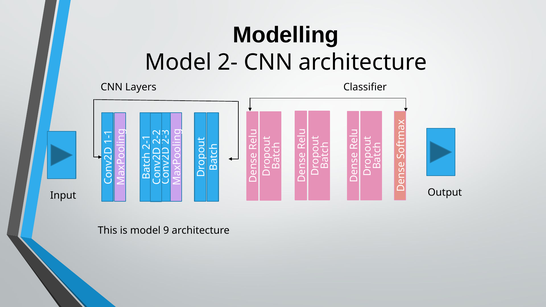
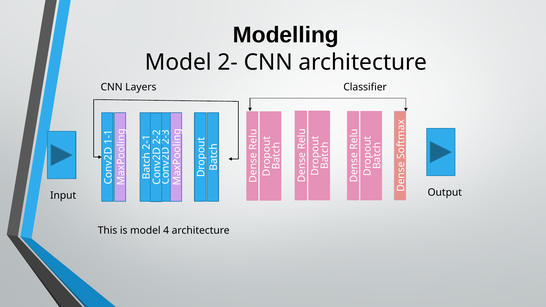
9: 9 -> 4 (166, 230)
